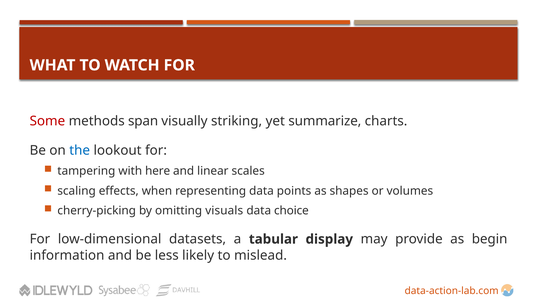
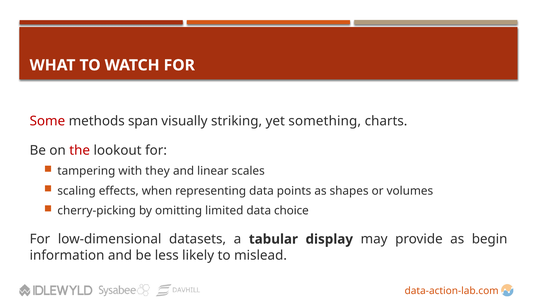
summarize: summarize -> something (325, 121)
the colour: blue -> red (80, 150)
here: here -> they (158, 171)
visuals: visuals -> limited (224, 211)
